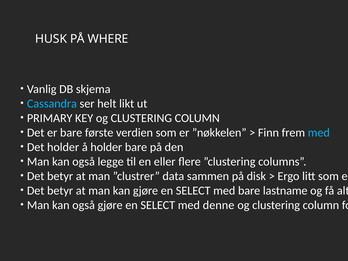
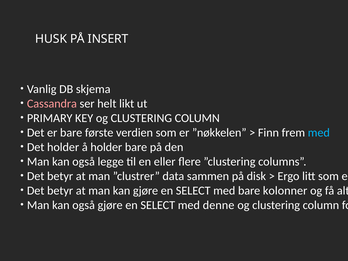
WHERE: WHERE -> INSERT (108, 39)
Cassandra colour: light blue -> pink (52, 104)
lastname: lastname -> kolonner (285, 191)
